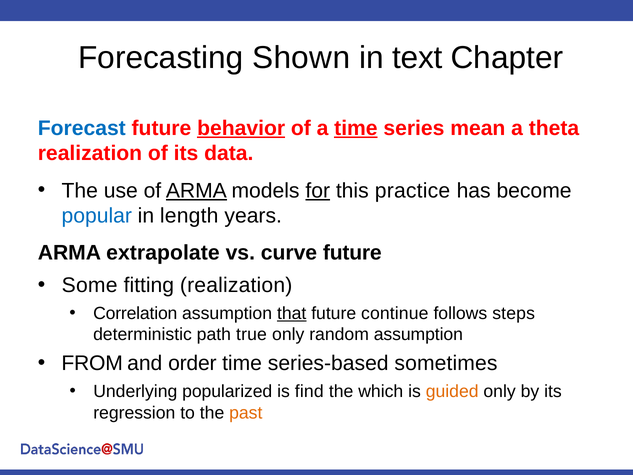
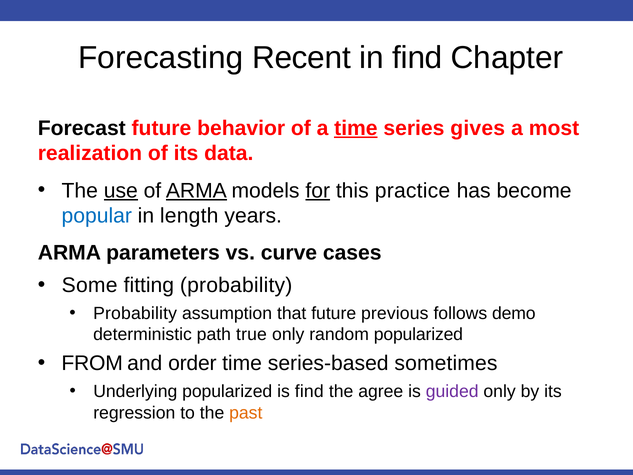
Shown: Shown -> Recent (301, 58)
in text: text -> find (417, 58)
Forecast colour: blue -> black (82, 128)
behavior underline: present -> none (241, 128)
mean: mean -> gives (478, 128)
theta: theta -> most (554, 128)
use underline: none -> present (121, 190)
extrapolate: extrapolate -> parameters (163, 253)
curve future: future -> cases (352, 253)
fitting realization: realization -> probability (236, 285)
Correlation: Correlation -> Probability (135, 313)
that underline: present -> none (292, 313)
continue: continue -> previous (395, 313)
steps: steps -> demo (514, 313)
random assumption: assumption -> popularized (418, 334)
which: which -> agree (381, 391)
guided colour: orange -> purple (452, 391)
